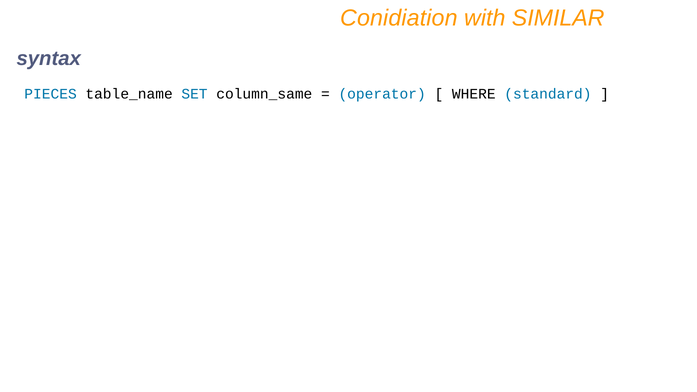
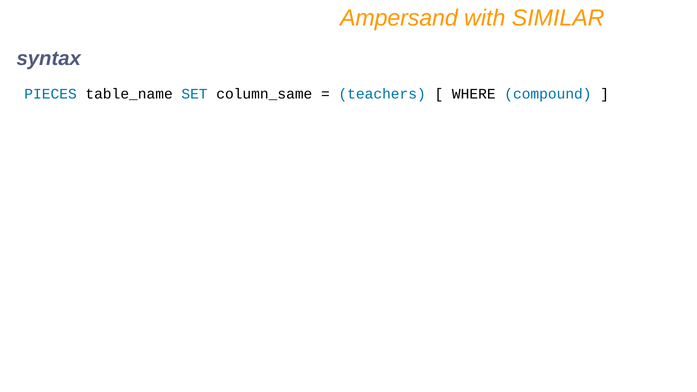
Conidiation: Conidiation -> Ampersand (399, 18)
operator: operator -> teachers (382, 94)
standard: standard -> compound (548, 94)
